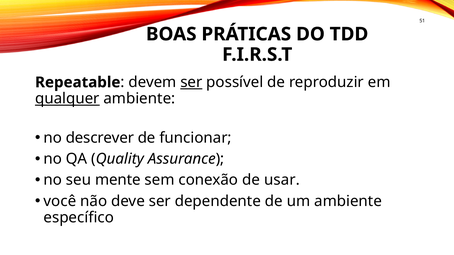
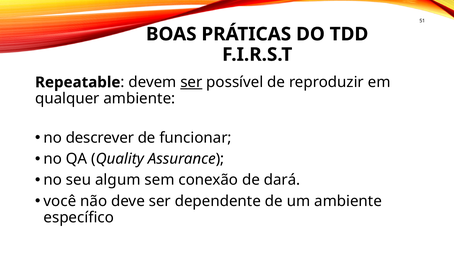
qualquer underline: present -> none (67, 99)
mente: mente -> algum (118, 180)
usar: usar -> dará (282, 180)
